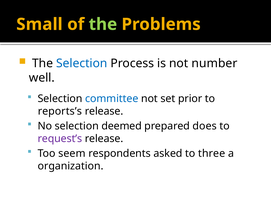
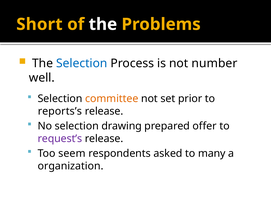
Small: Small -> Short (39, 24)
the colour: light green -> white (103, 24)
committee colour: blue -> orange (112, 99)
deemed: deemed -> drawing (122, 126)
does: does -> offer (205, 126)
three: three -> many (212, 154)
